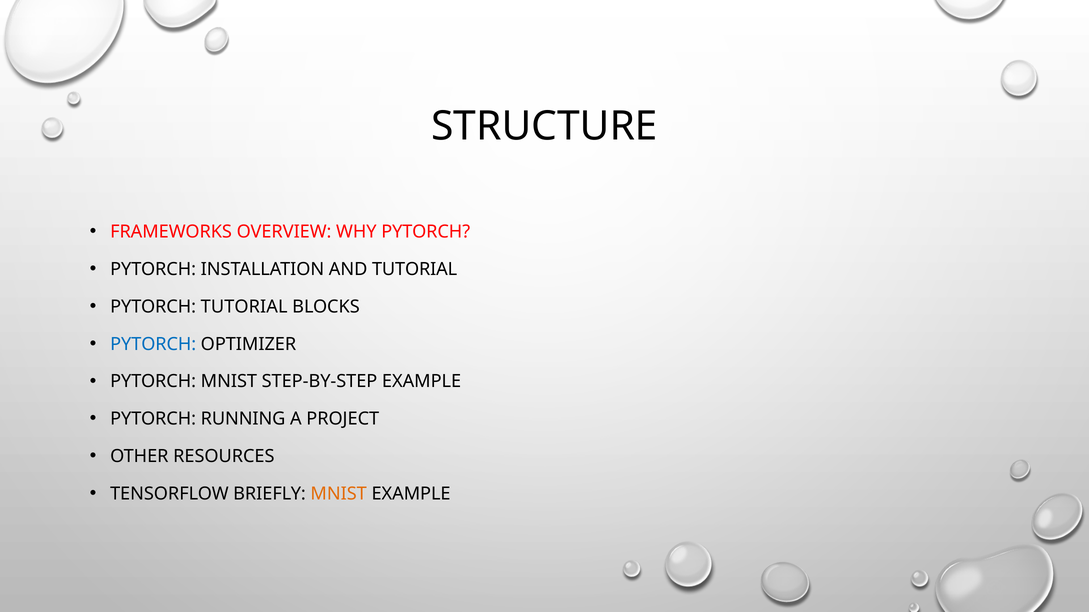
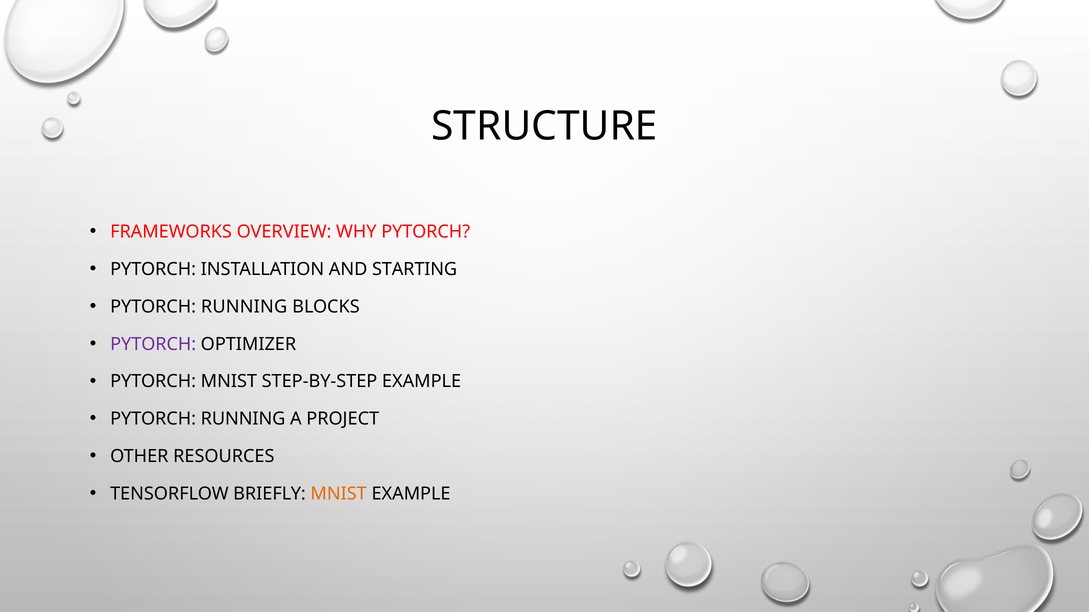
AND TUTORIAL: TUTORIAL -> STARTING (415, 269)
TUTORIAL: TUTORIAL -> RUNNING (244, 307)
PYTORCH colour: blue -> purple (153, 344)
